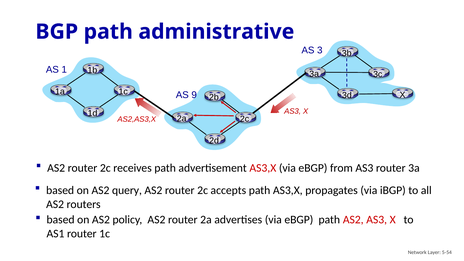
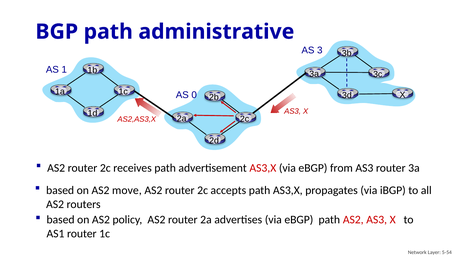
9: 9 -> 0 (194, 95)
query: query -> move (127, 190)
